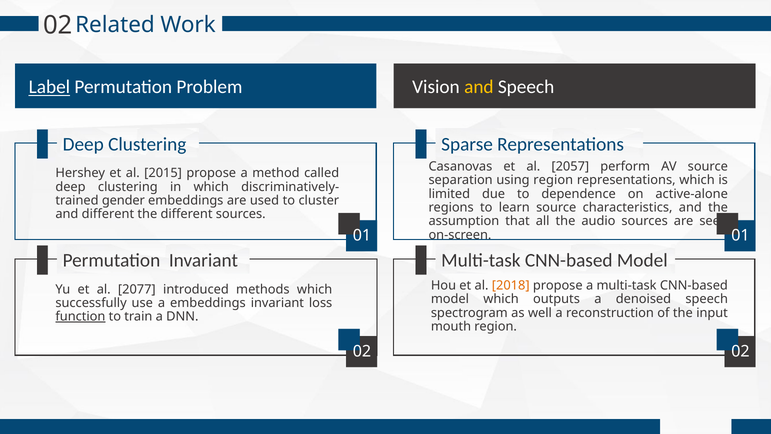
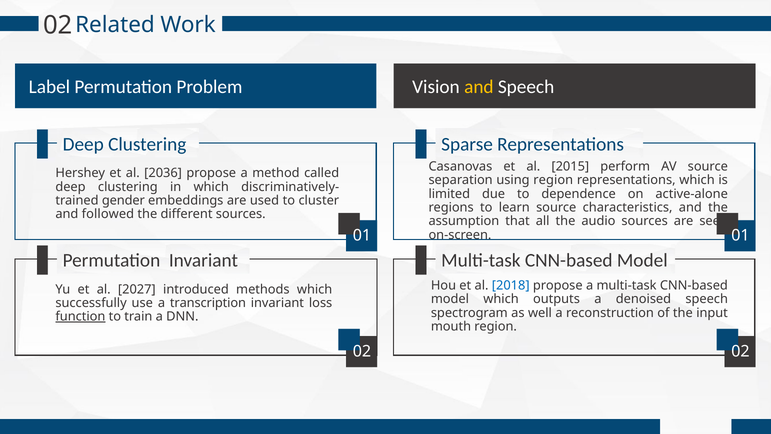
Label underline: present -> none (49, 87)
2057: 2057 -> 2015 (570, 166)
2015: 2015 -> 2036 (163, 173)
and different: different -> followed (108, 214)
2018 colour: orange -> blue (511, 285)
2077: 2077 -> 2027 (137, 289)
a embeddings: embeddings -> transcription (208, 303)
